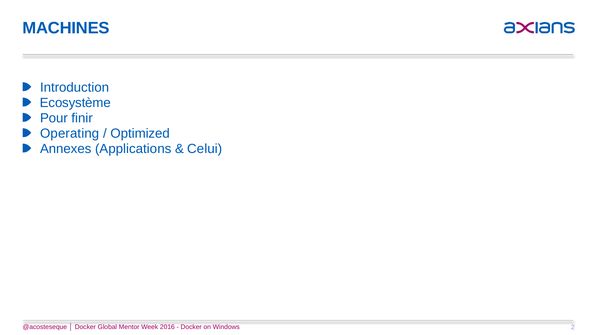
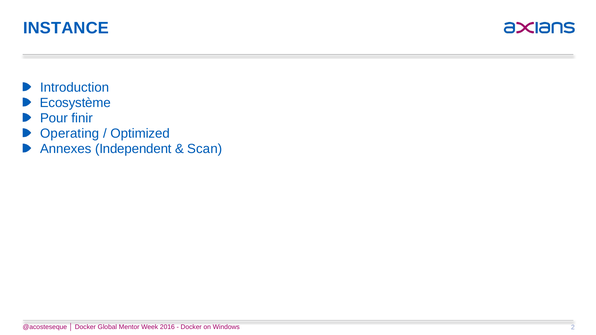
MACHINES: MACHINES -> INSTANCE (66, 28)
Applications: Applications -> Independent (133, 149)
Celui: Celui -> Scan (205, 149)
